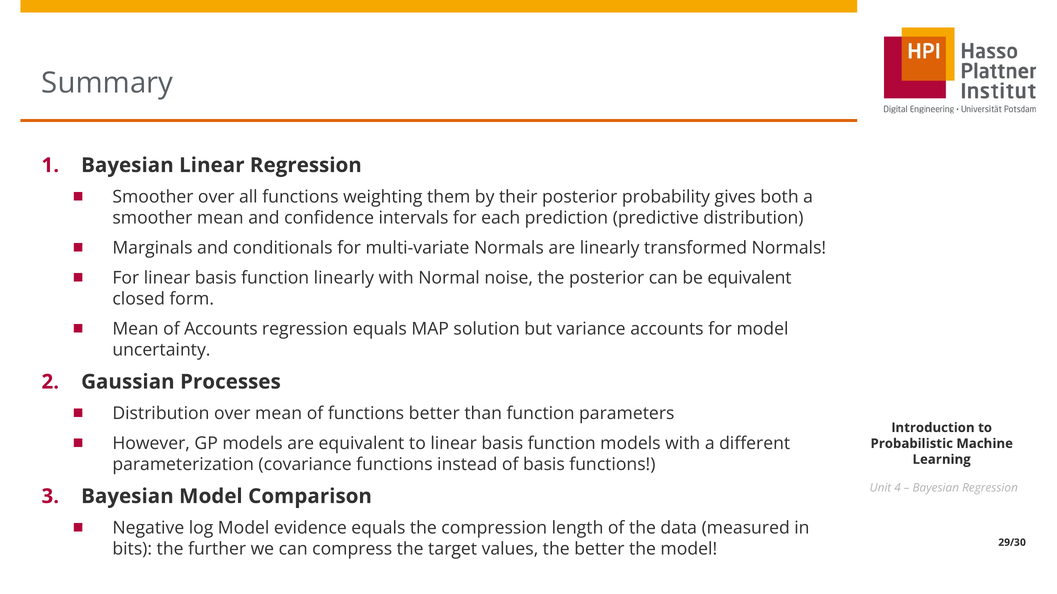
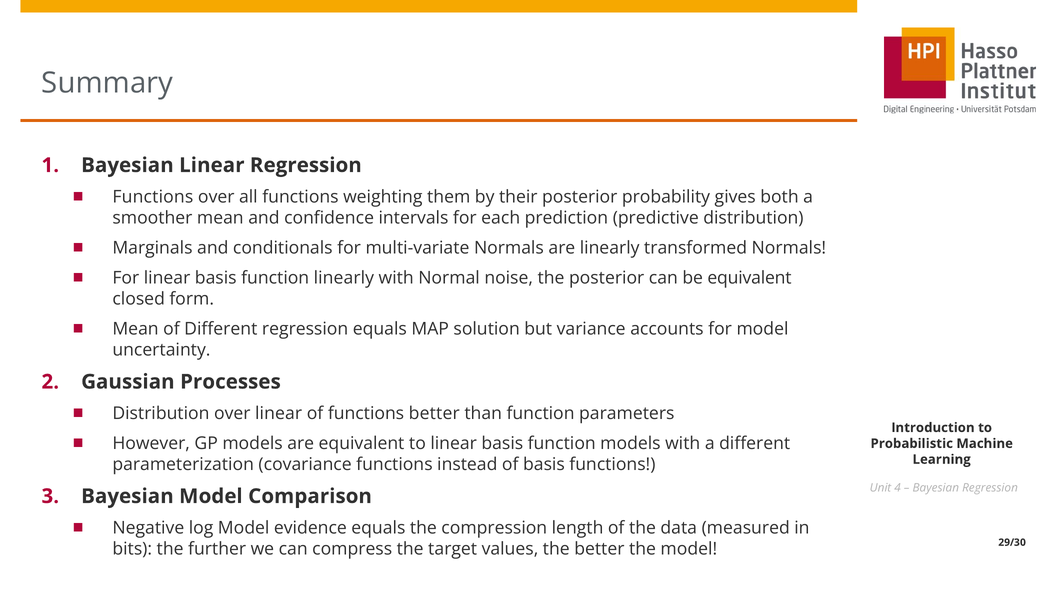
Smoother: Smoother -> Functions (153, 197)
of Accounts: Accounts -> Different (221, 329)
over mean: mean -> linear (279, 414)
